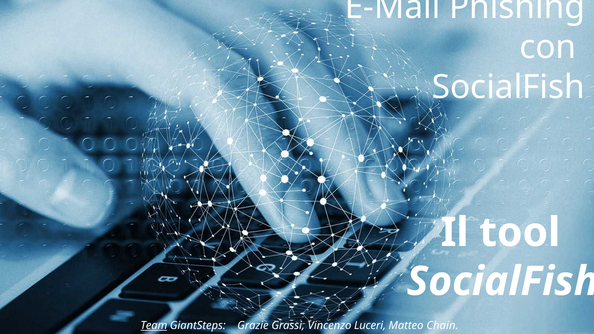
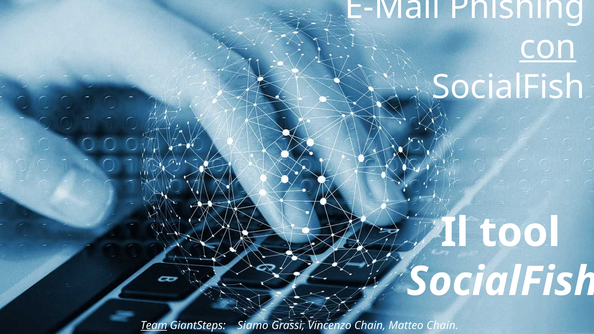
con underline: none -> present (548, 47)
Grazie: Grazie -> Siamo (253, 326)
Vincenzo Luceri: Luceri -> Chain (370, 326)
